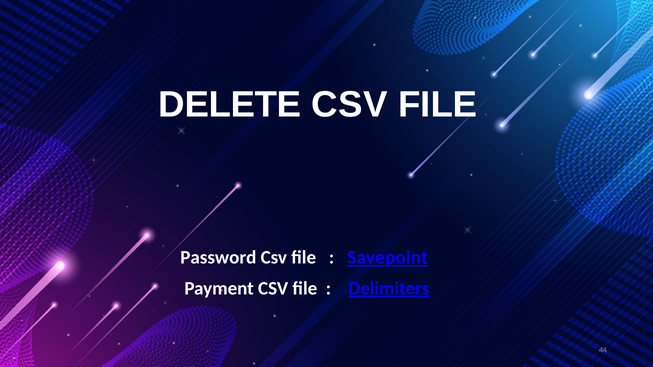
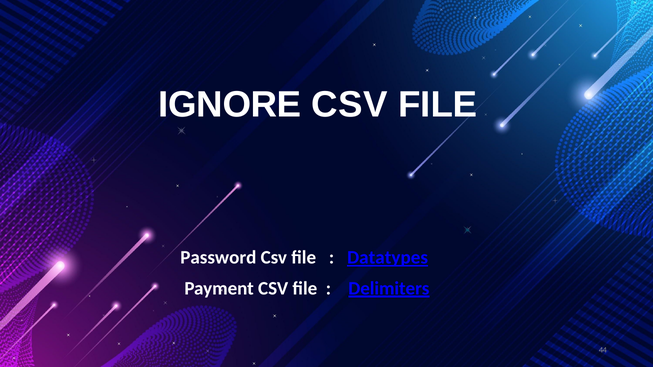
DELETE: DELETE -> IGNORE (230, 105)
Savepoint: Savepoint -> Datatypes (388, 258)
